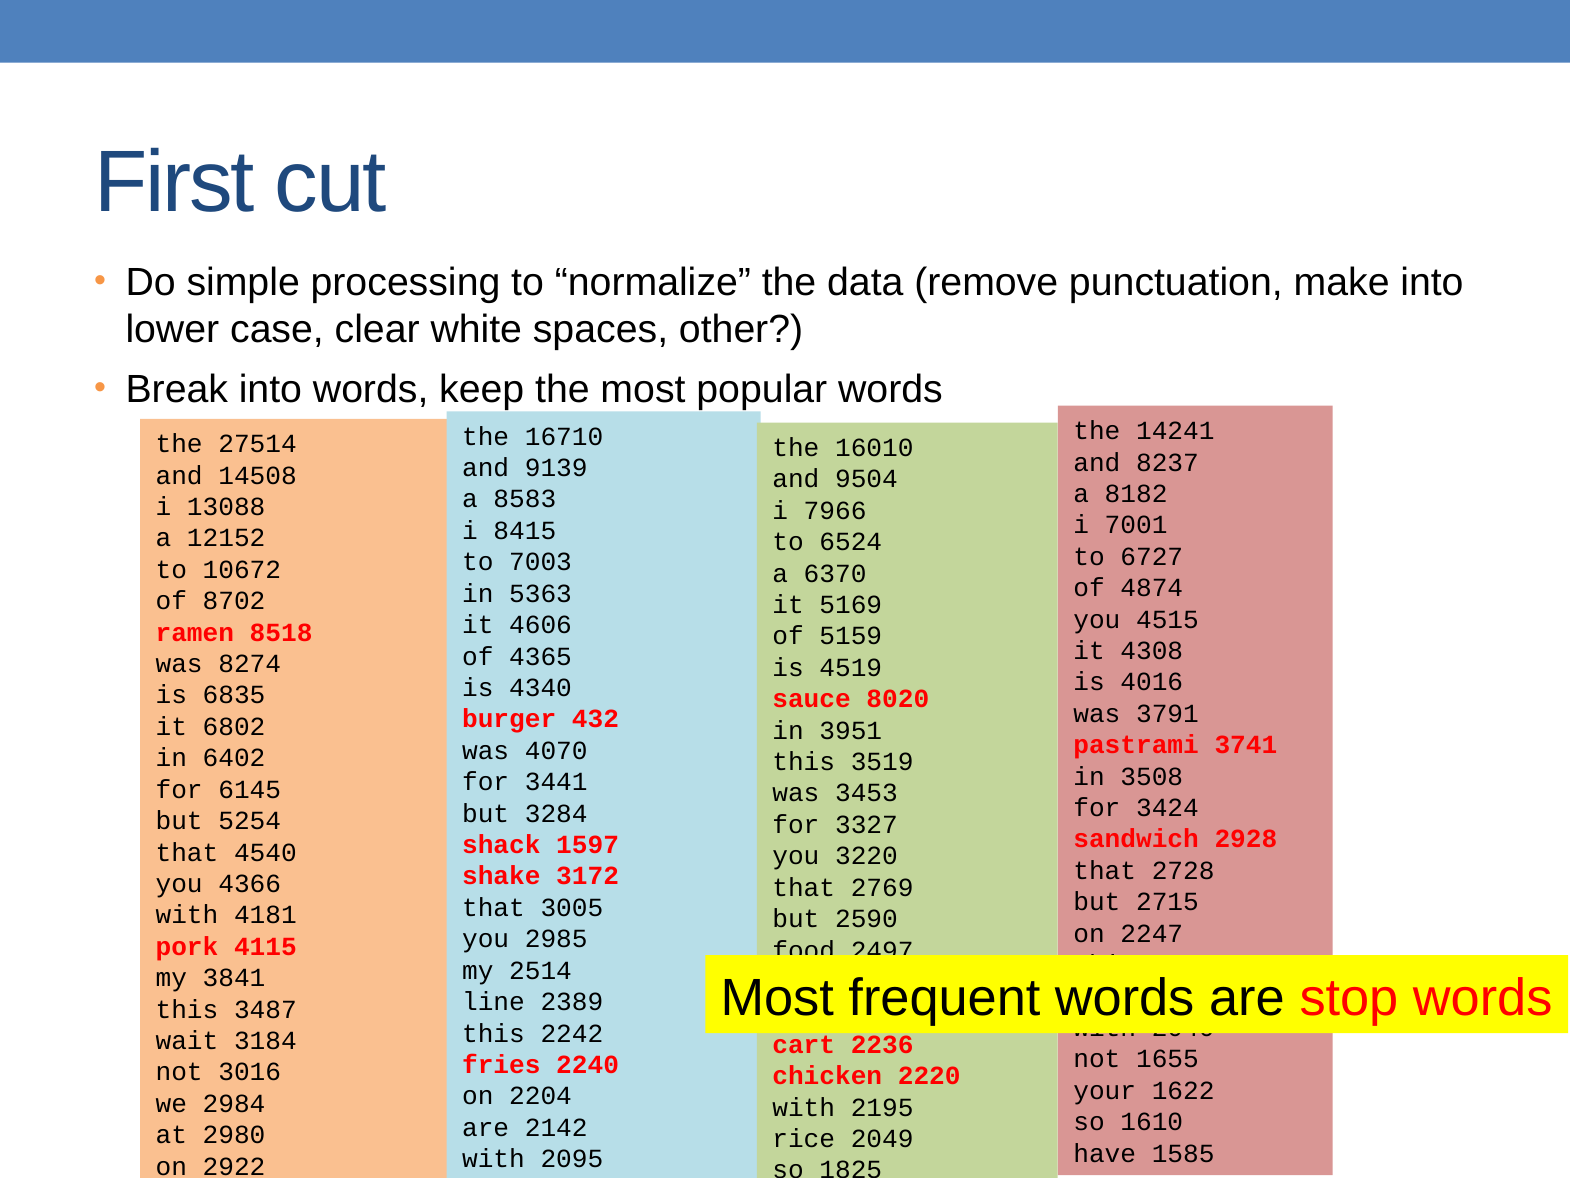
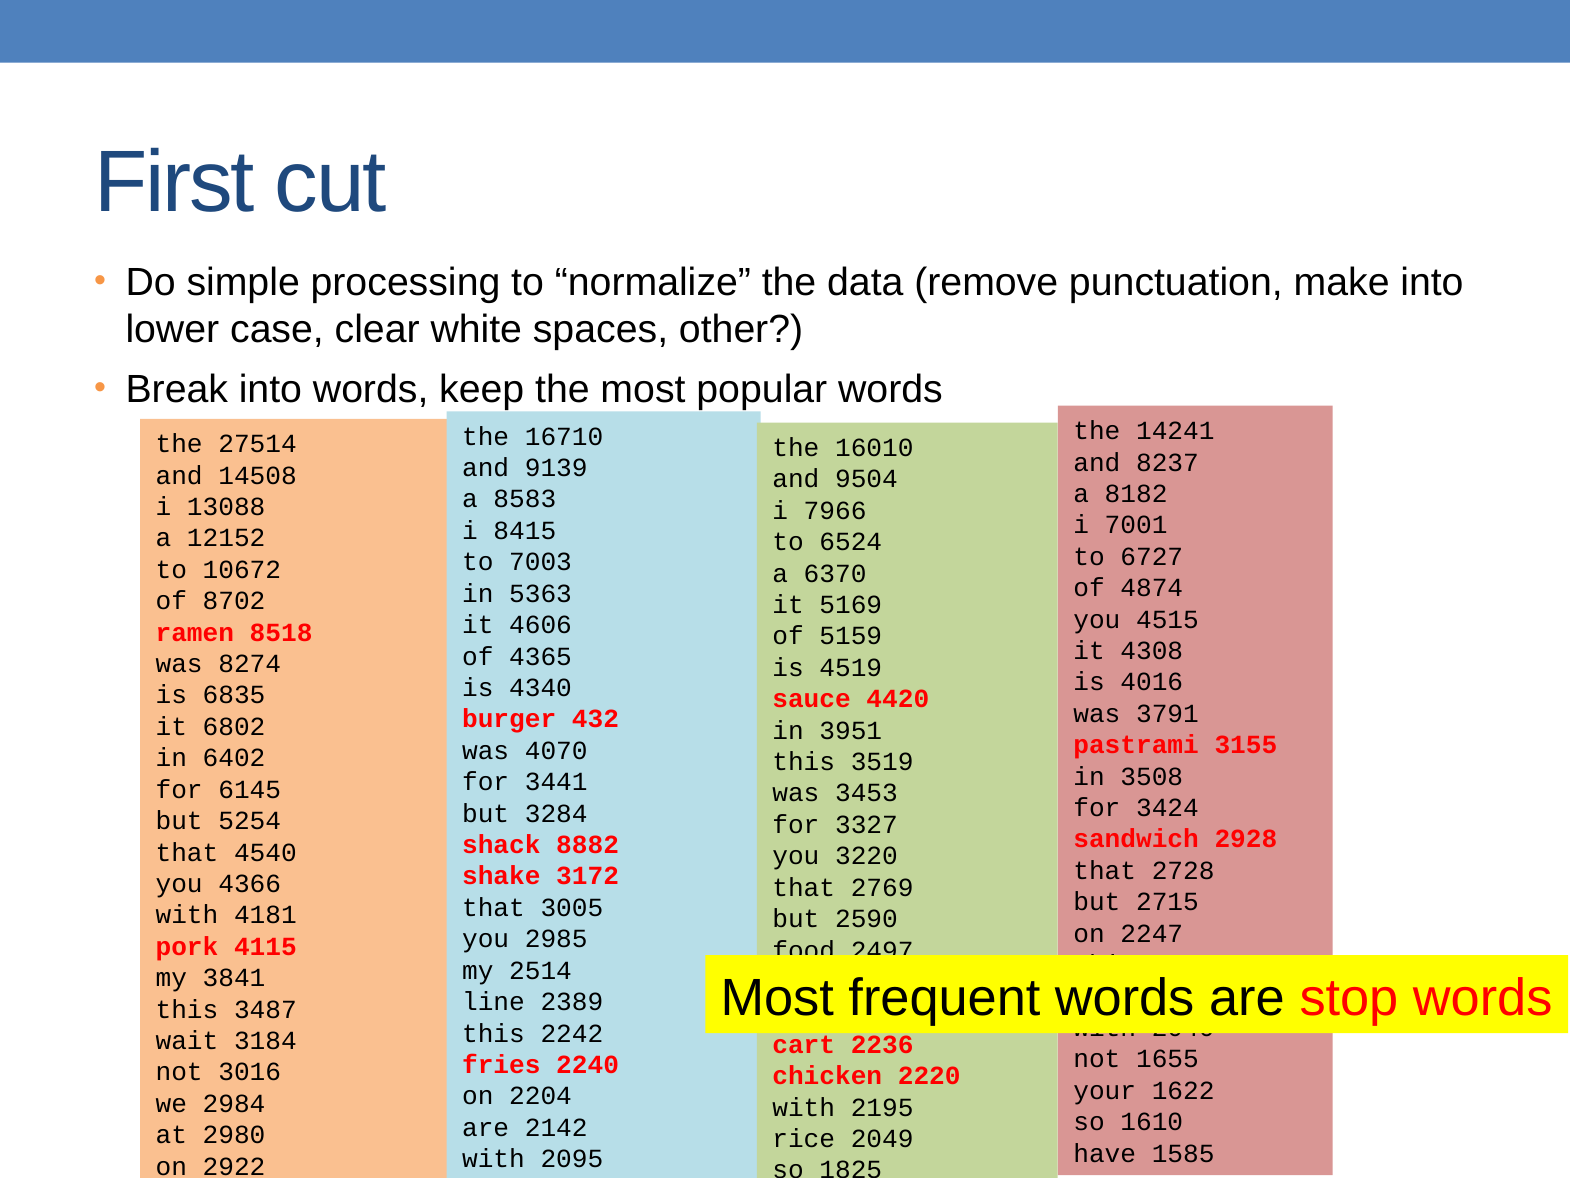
8020: 8020 -> 4420 (898, 699)
3741: 3741 -> 3155 (1246, 745)
1597: 1597 -> 8882 (588, 845)
